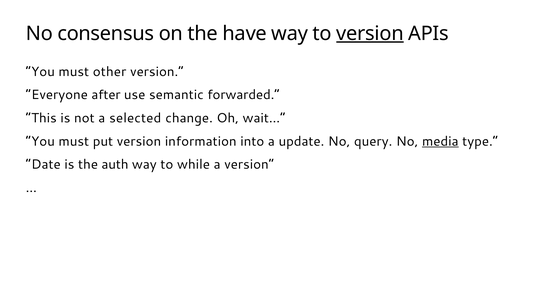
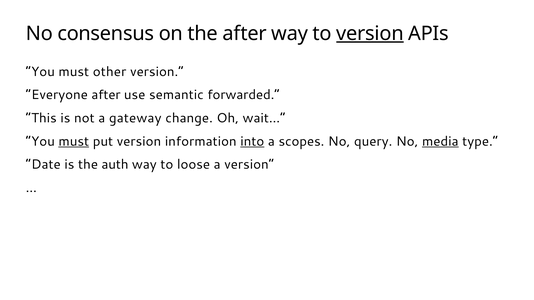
the have: have -> after (245, 33)
selected: selected -> gateway (135, 118)
must underline: none -> present (74, 142)
into underline: none -> present (252, 142)
update: update -> scopes (301, 142)
while: while -> loose (194, 165)
